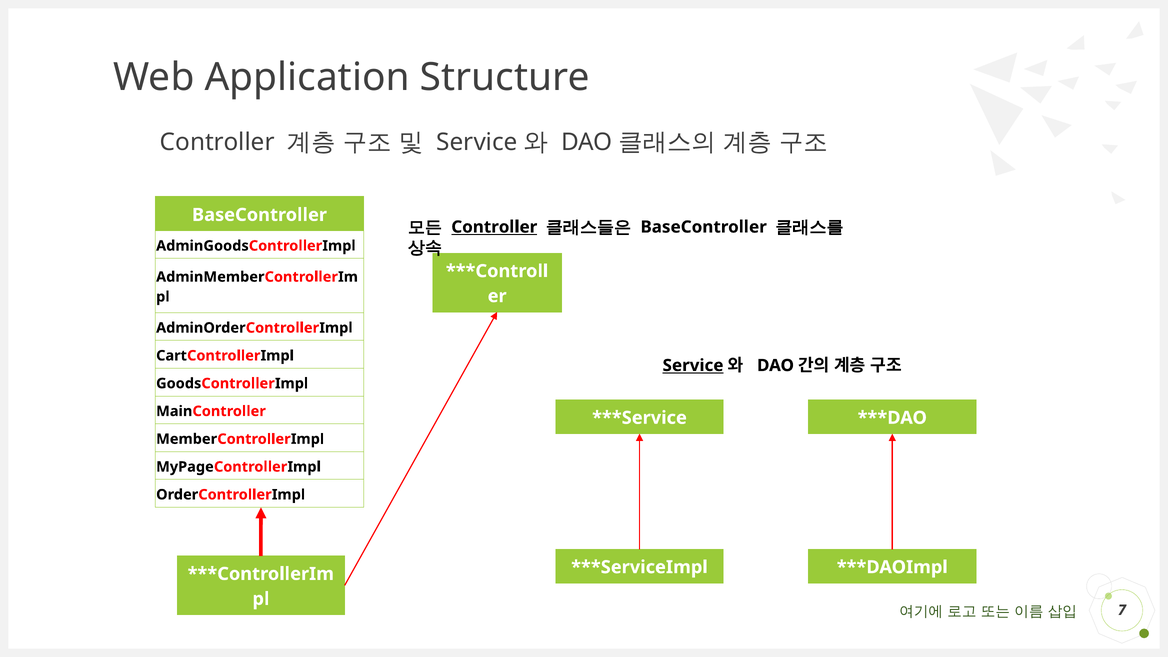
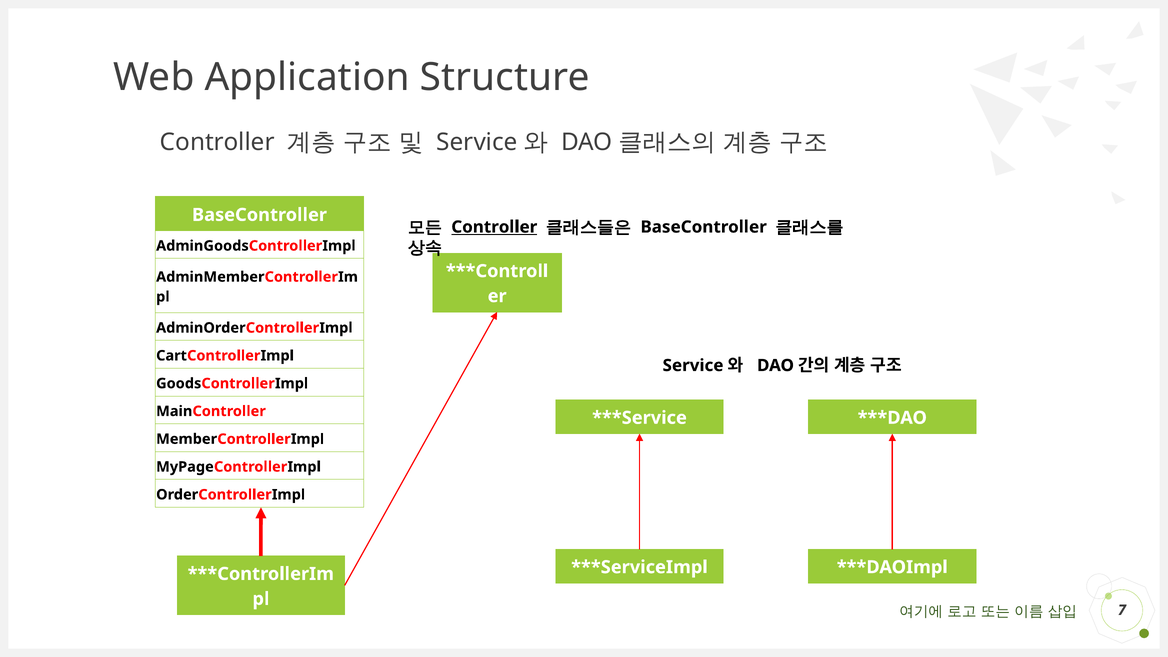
Service underline: present -> none (693, 365)
